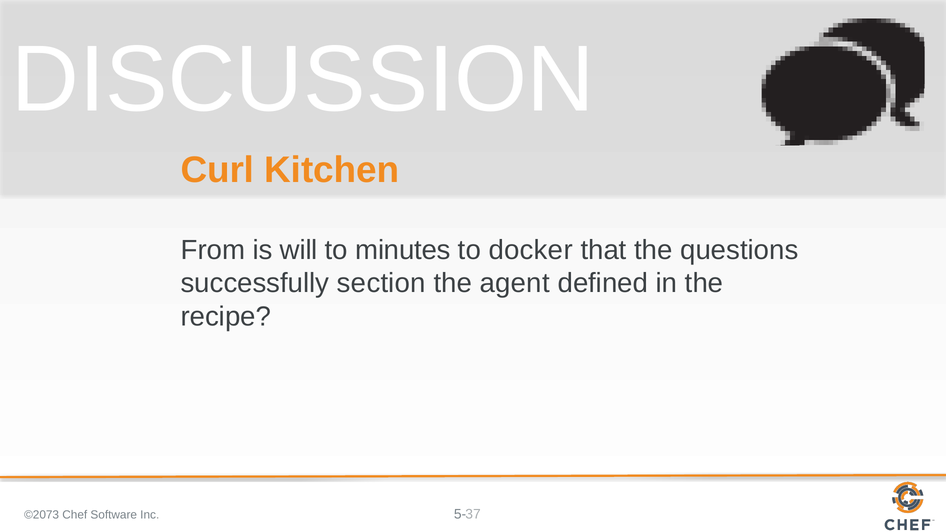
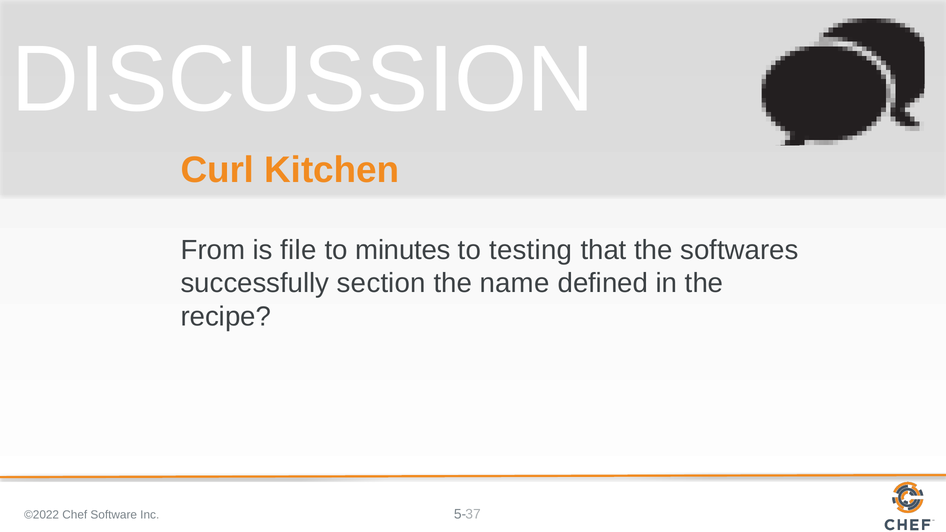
will: will -> file (298, 250)
docker: docker -> testing (531, 250)
questions: questions -> softwares (739, 250)
agent: agent -> name (515, 283)
©2073: ©2073 -> ©2022 (42, 515)
